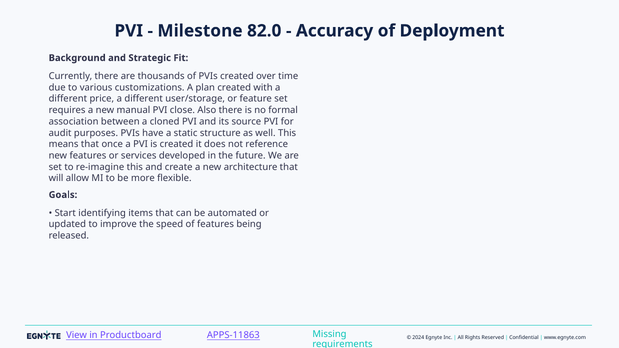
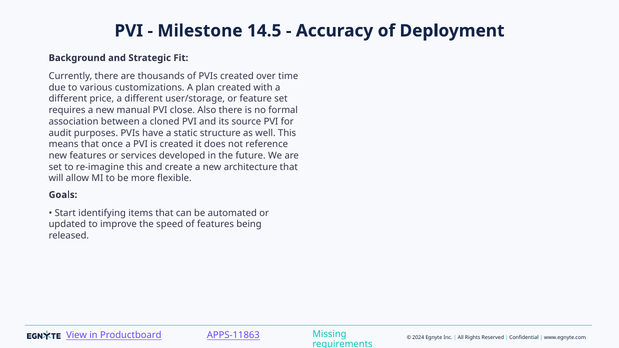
82.0: 82.0 -> 14.5 (264, 31)
